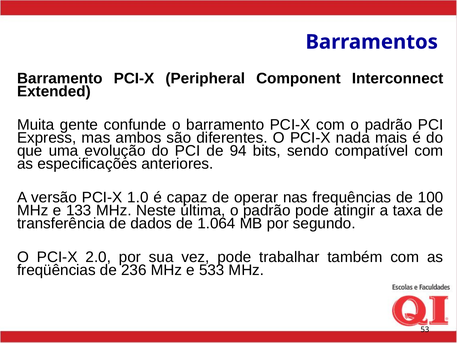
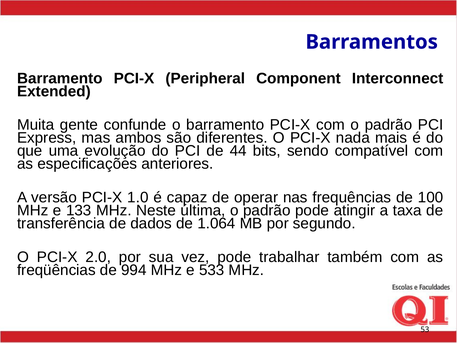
94: 94 -> 44 (238, 151)
236: 236 -> 994 (134, 270)
